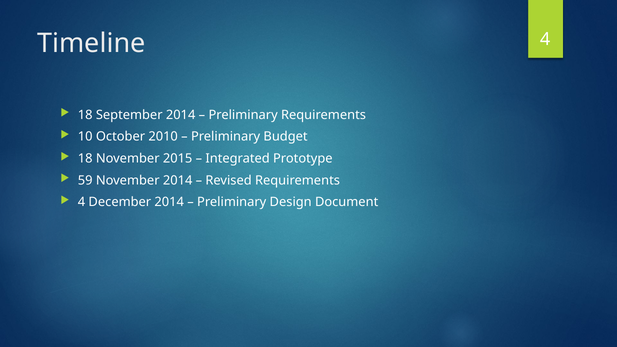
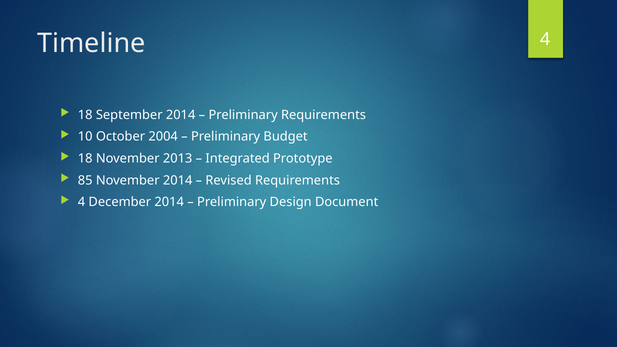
2010: 2010 -> 2004 (163, 137)
2015: 2015 -> 2013 (178, 159)
59: 59 -> 85 (85, 180)
